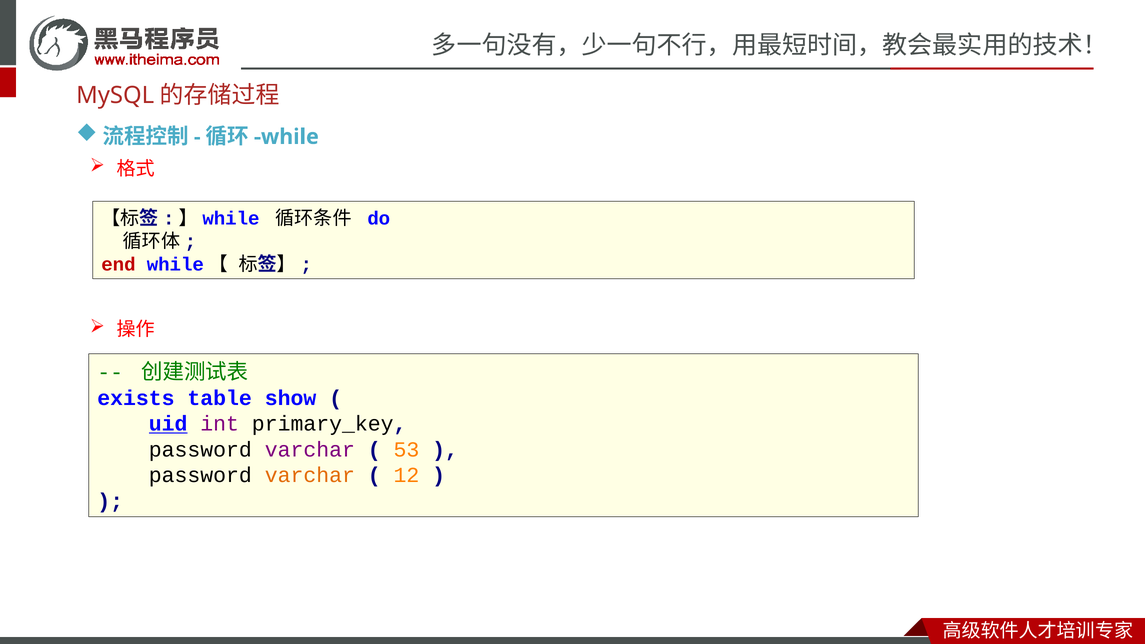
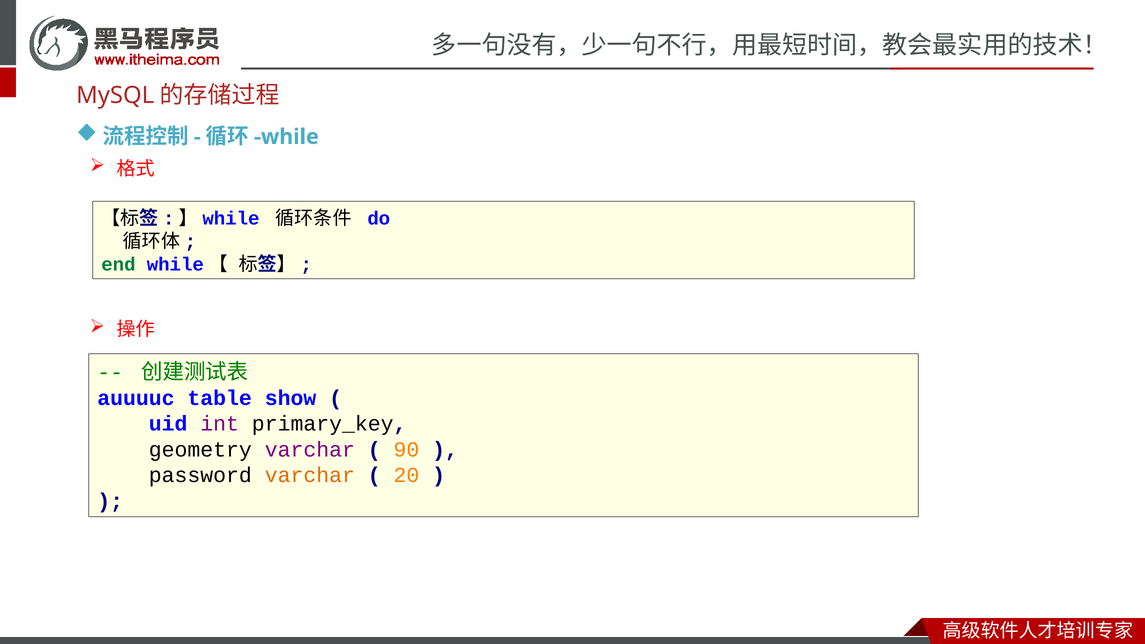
end colour: red -> green (118, 264)
exists: exists -> auuuuc (136, 398)
uid underline: present -> none (168, 424)
password: password -> geometry (200, 450)
53: 53 -> 90 (406, 450)
12: 12 -> 20 (406, 475)
